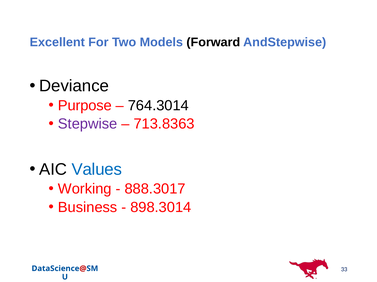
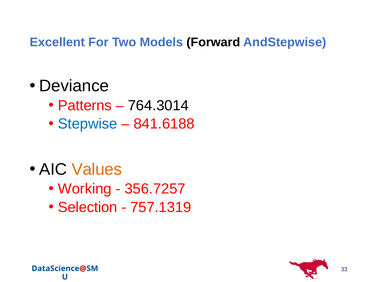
Purpose: Purpose -> Patterns (85, 106)
Stepwise colour: purple -> blue (88, 124)
713.8363: 713.8363 -> 841.6188 (164, 124)
Values colour: blue -> orange (97, 170)
888.3017: 888.3017 -> 356.7257 (155, 189)
Business: Business -> Selection (88, 208)
898.3014: 898.3014 -> 757.1319 (161, 208)
